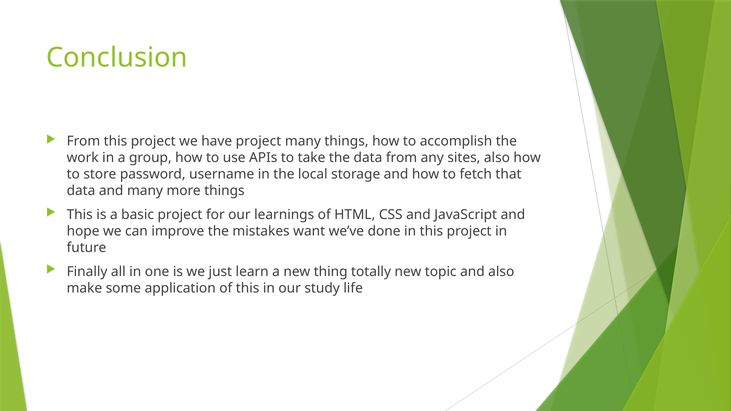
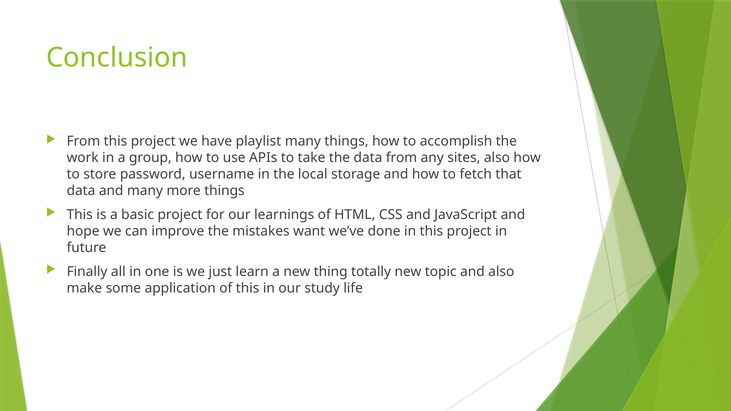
have project: project -> playlist (258, 141)
